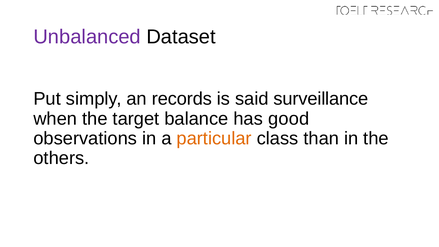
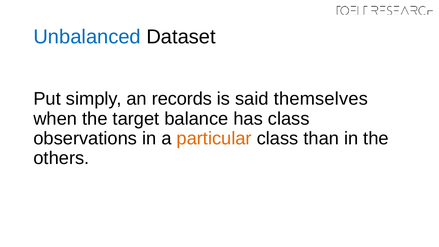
Unbalanced colour: purple -> blue (87, 37)
surveillance: surveillance -> themselves (321, 99)
has good: good -> class (289, 119)
